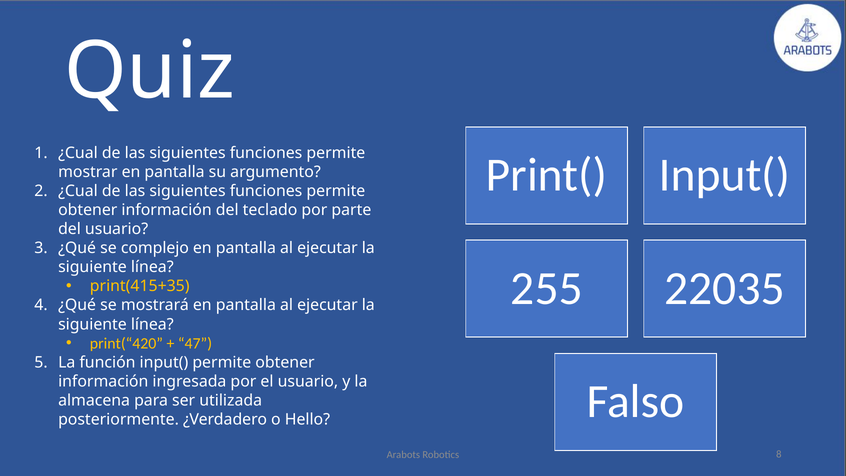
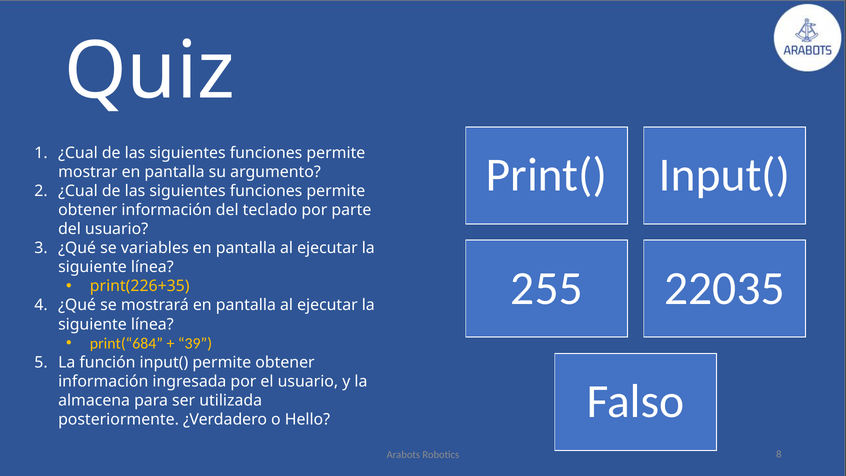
complejo: complejo -> variables (155, 248)
print(415+35: print(415+35 -> print(226+35 (140, 286)
print(“420: print(“420 -> print(“684 (126, 343)
47: 47 -> 39 (195, 343)
